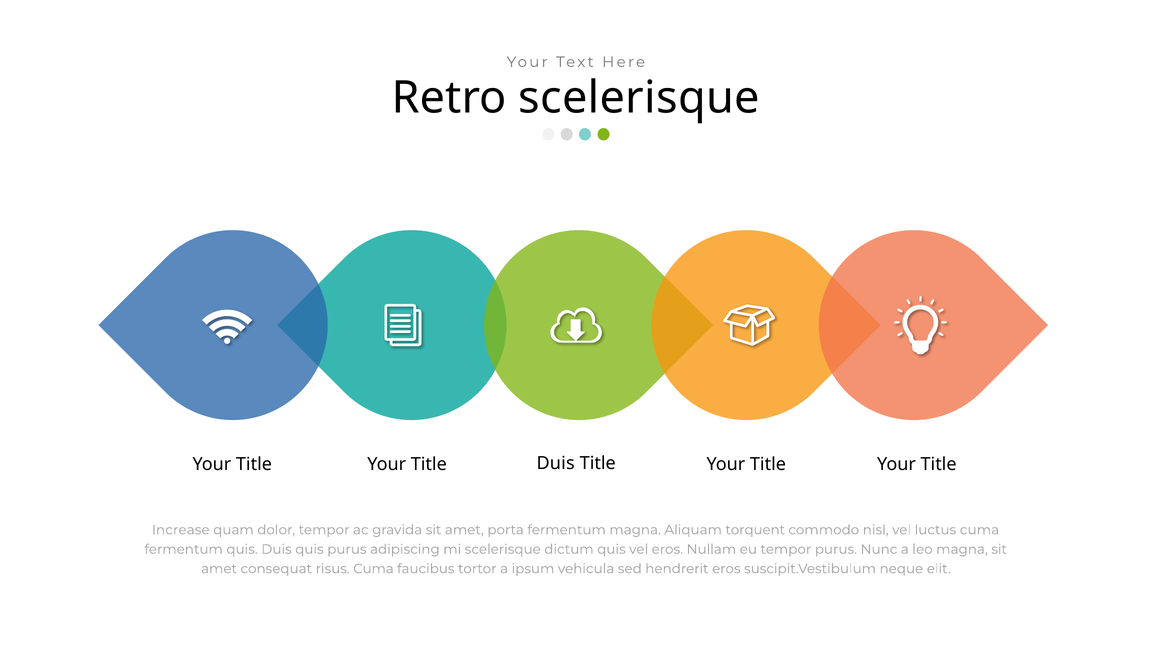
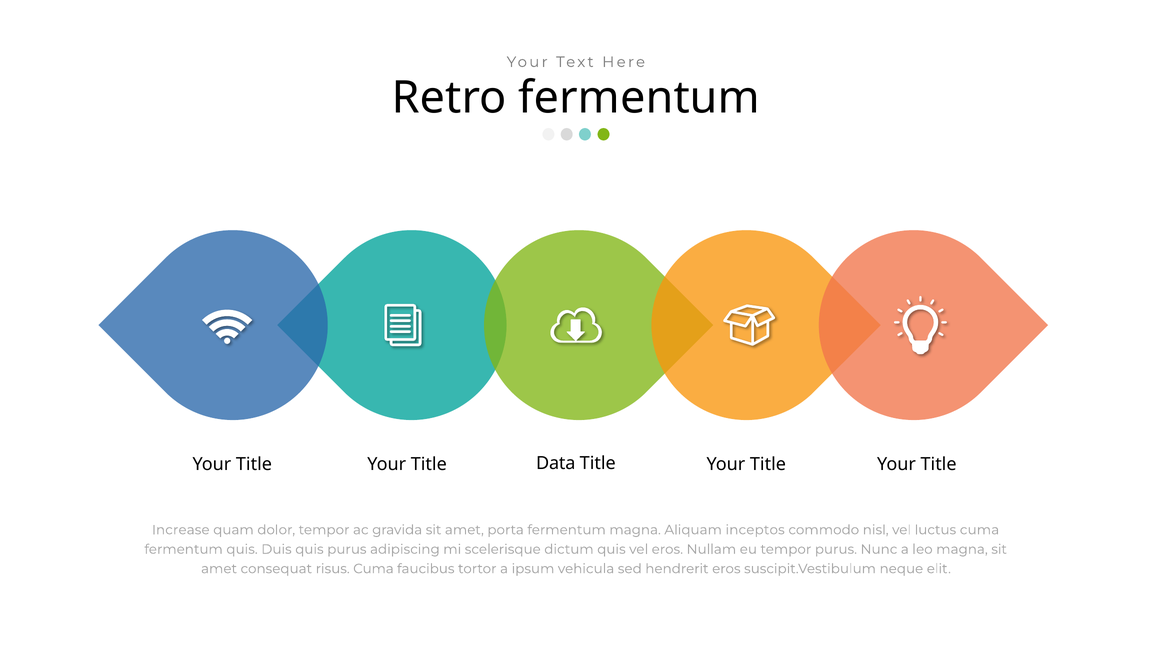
Retro scelerisque: scelerisque -> fermentum (639, 98)
Duis: Duis -> Data (556, 463)
torquent: torquent -> inceptos (755, 530)
